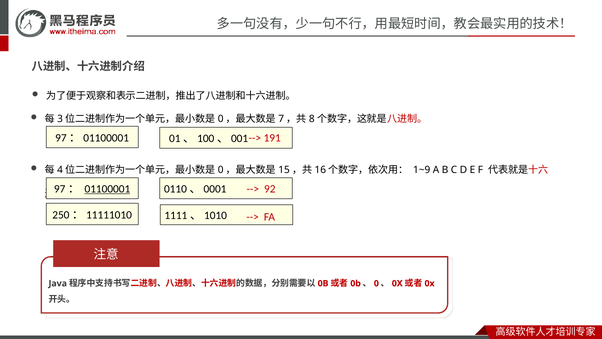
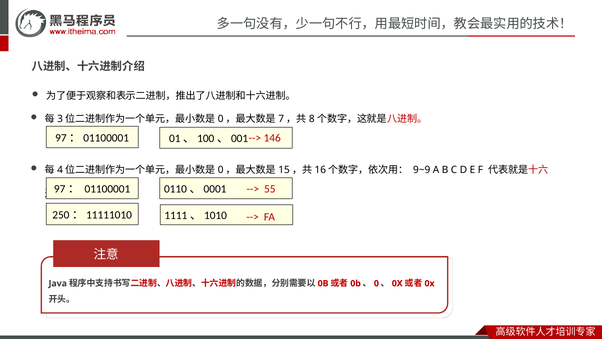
191: 191 -> 146 (272, 138)
1~9: 1~9 -> 9~9 (422, 170)
92: 92 -> 55 (270, 189)
01100001 underline: present -> none (107, 189)
